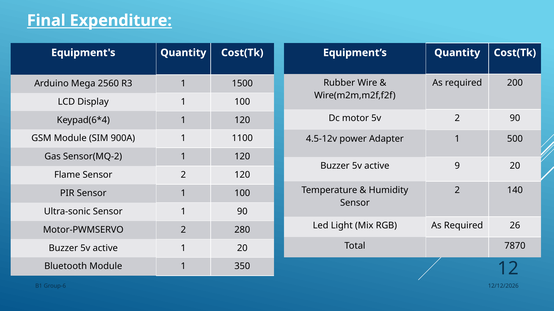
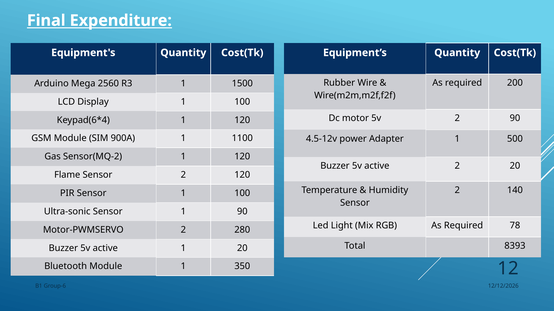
active 9: 9 -> 2 (457, 166)
26: 26 -> 78 (515, 226)
7870: 7870 -> 8393 (515, 246)
